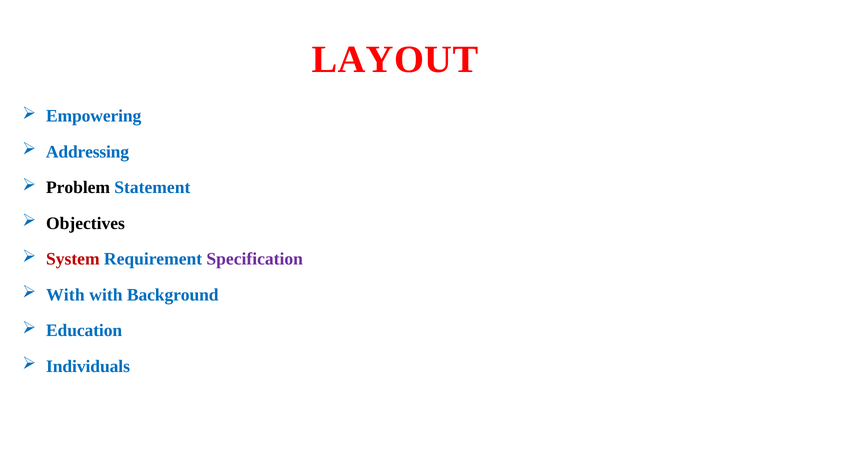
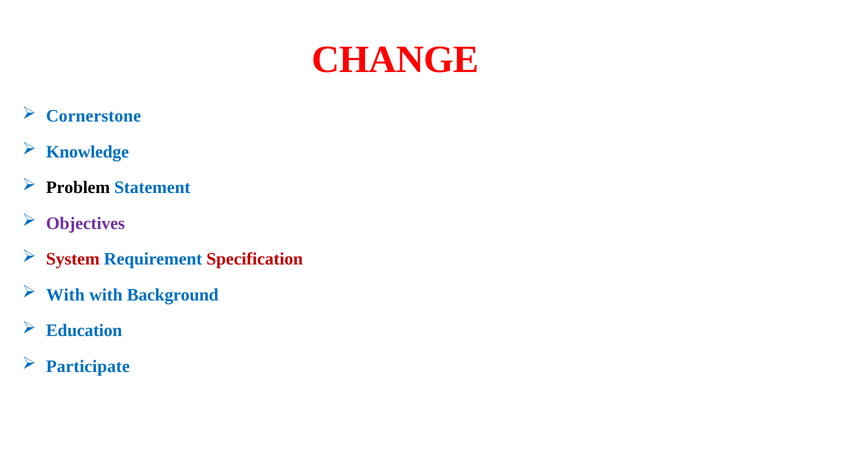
LAYOUT: LAYOUT -> CHANGE (395, 60)
Empowering: Empowering -> Cornerstone (94, 116)
Addressing: Addressing -> Knowledge (87, 152)
Objectives colour: black -> purple (85, 223)
Specification colour: purple -> red (255, 259)
Individuals: Individuals -> Participate (88, 366)
